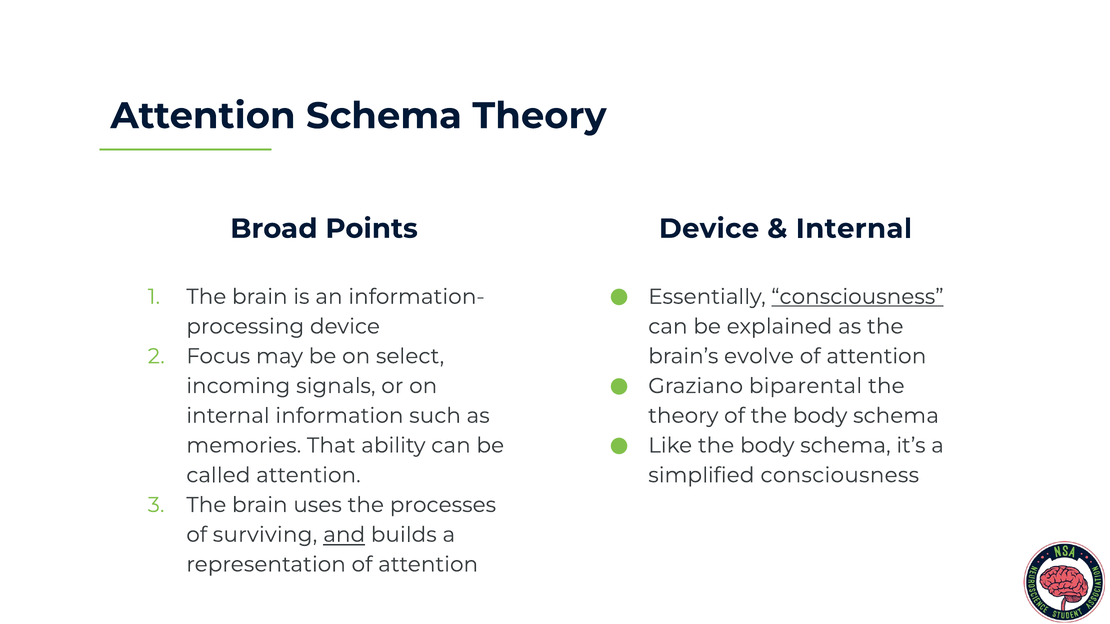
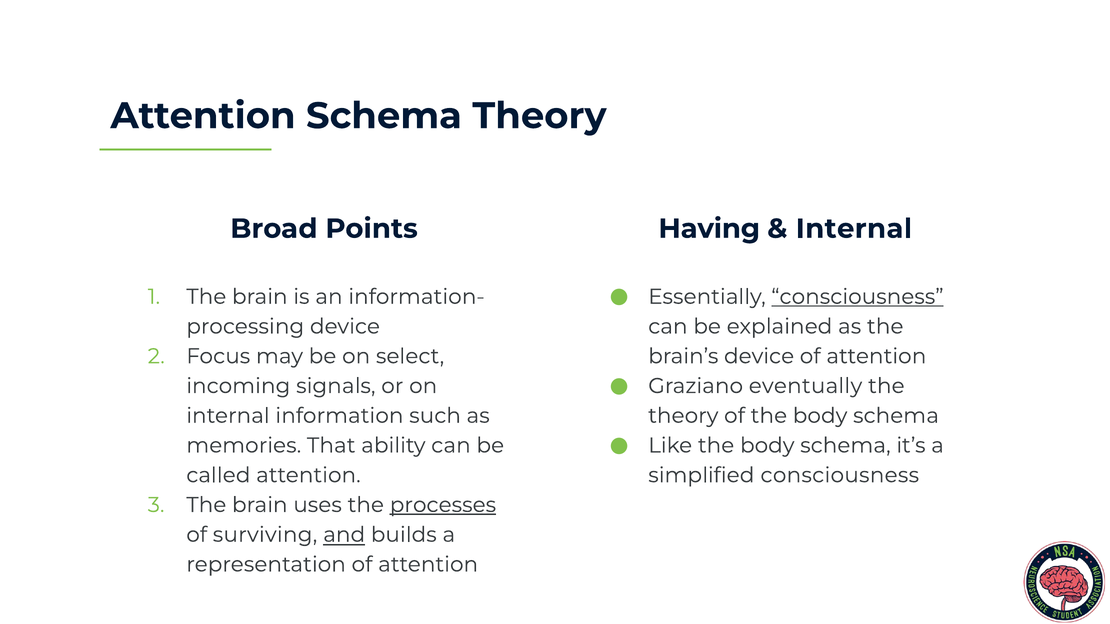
Points Device: Device -> Having (709, 229)
brain’s evolve: evolve -> device (759, 356)
biparental: biparental -> eventually (805, 386)
processes underline: none -> present (443, 505)
